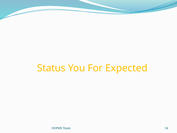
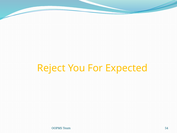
Status: Status -> Reject (51, 68)
